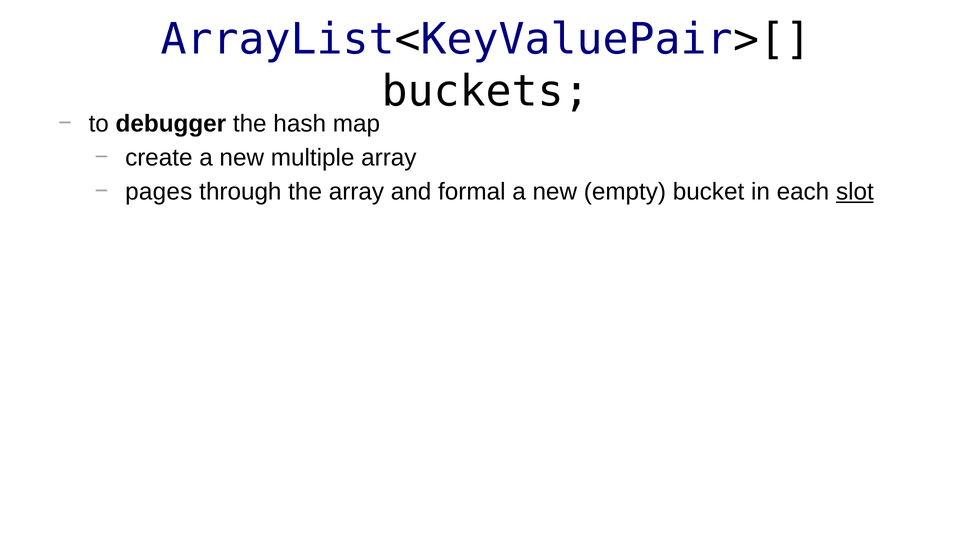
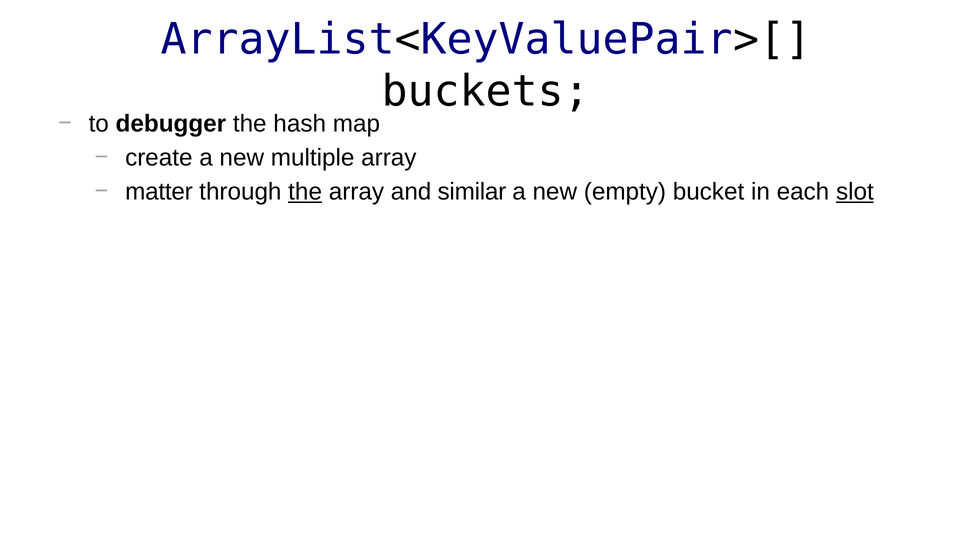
pages: pages -> matter (159, 192)
the underline: none -> present (305, 192)
formal: formal -> similar (472, 192)
